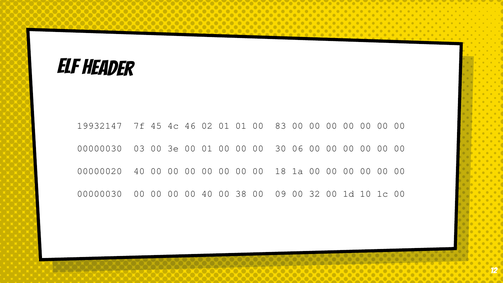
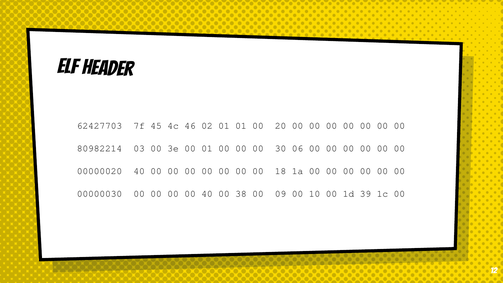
19932147: 19932147 -> 62427703 (99, 126)
83: 83 -> 20 (281, 126)
00000030: 00000030 -> 80982214 (99, 148)
32: 32 -> 10 (315, 194)
10: 10 -> 39 (365, 194)
